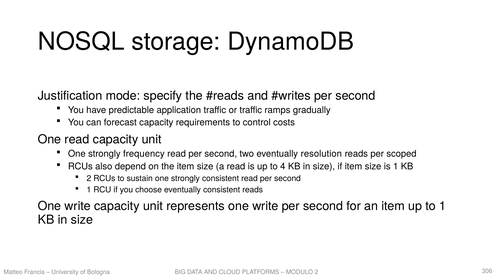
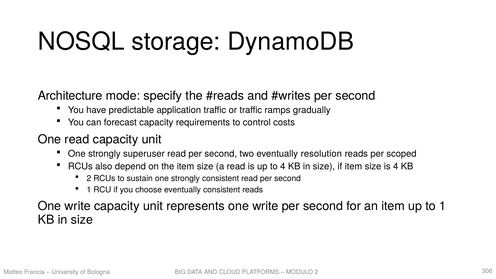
Justification: Justification -> Architecture (70, 96)
frequency: frequency -> superuser (144, 154)
is 1: 1 -> 4 (396, 166)
